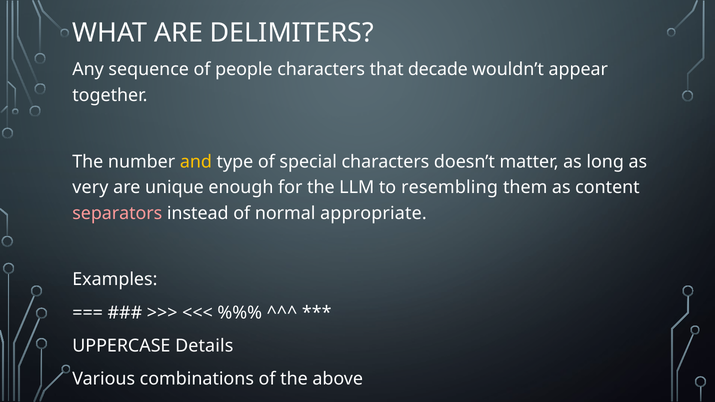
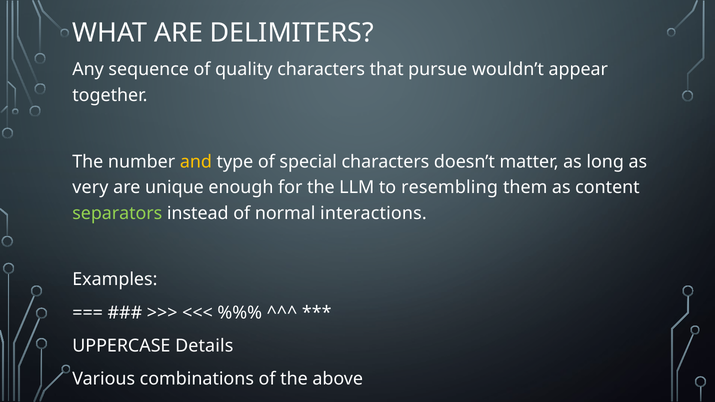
people: people -> quality (244, 70)
decade: decade -> pursue (438, 70)
separators colour: pink -> light green (117, 213)
appropriate: appropriate -> interactions (373, 213)
